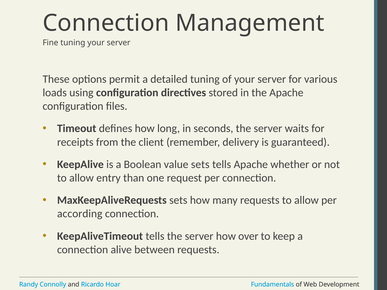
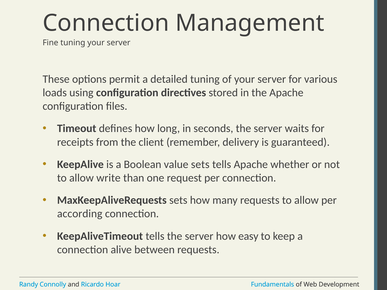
entry: entry -> write (108, 178)
over: over -> easy (248, 236)
